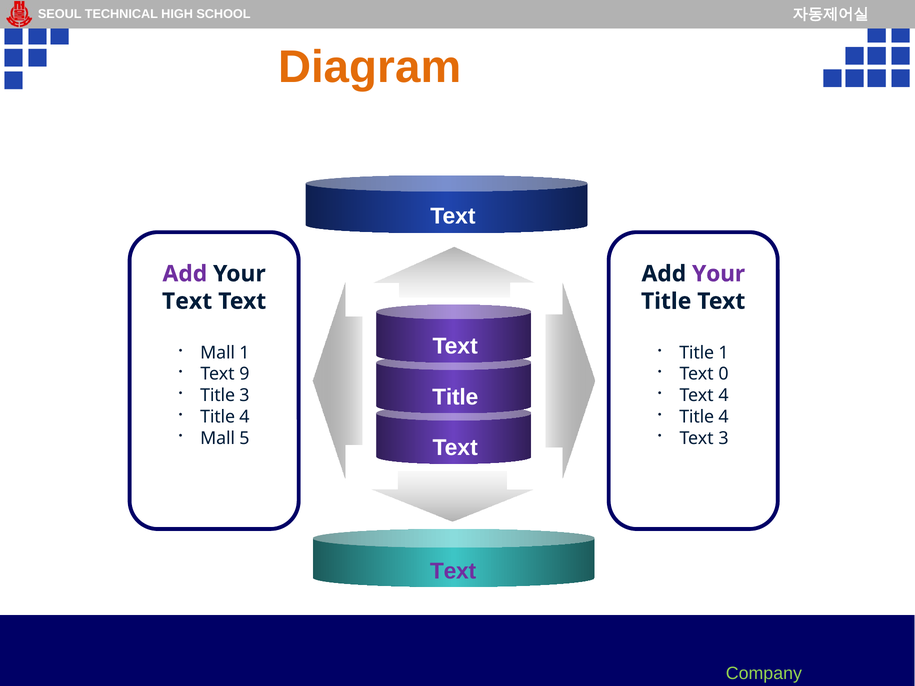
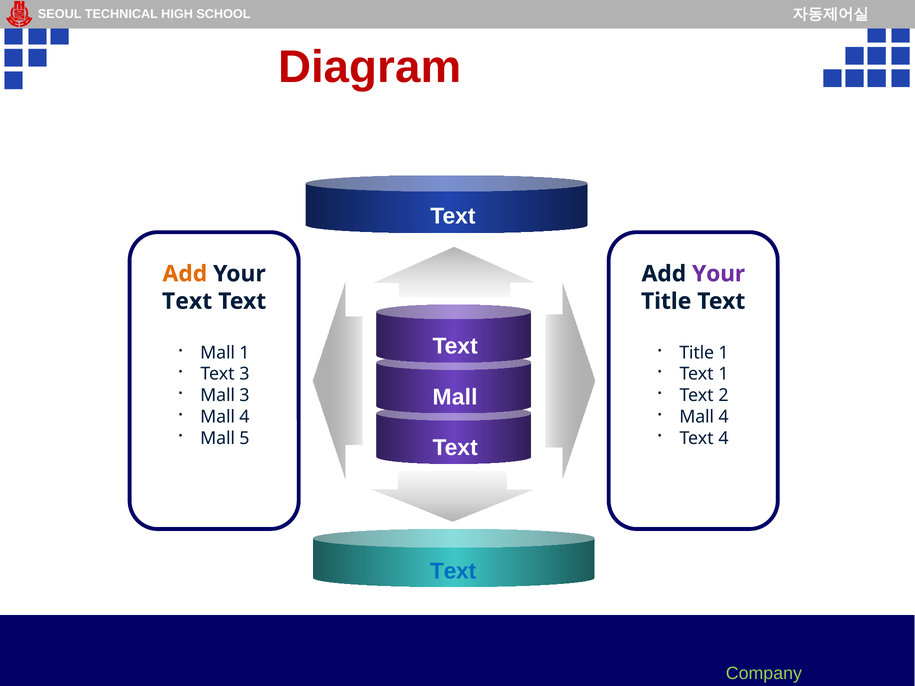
Diagram colour: orange -> red (370, 67)
Add colour: purple -> orange (185, 274)
Text 9: 9 -> 3 (244, 374)
Text 0: 0 -> 1 (723, 374)
Title: Title -> Mall (455, 397)
Title: Title -> Mall (218, 396)
Text 4: 4 -> 2 (723, 396)
Title: Title -> Mall (218, 417)
Title: Title -> Mall (697, 417)
Text 3: 3 -> 4 (723, 438)
Text colour: purple -> blue (453, 571)
